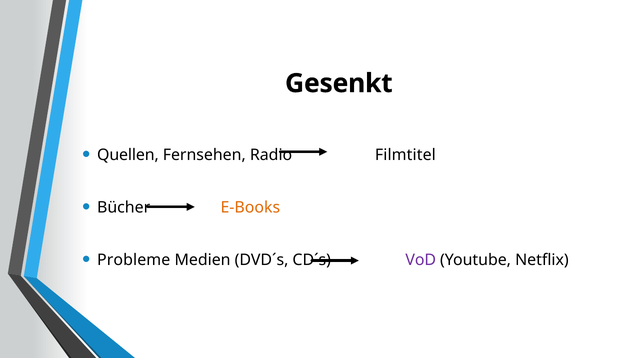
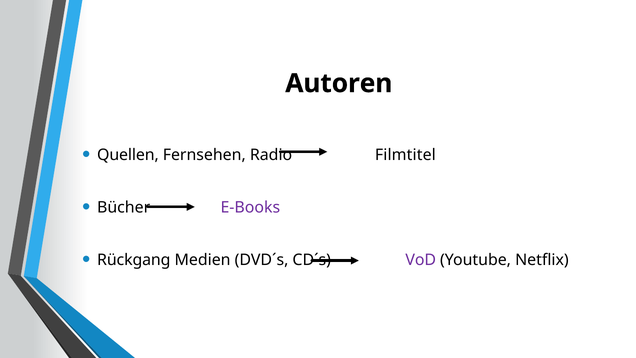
Gesenkt: Gesenkt -> Autoren (339, 83)
E-Books colour: orange -> purple (250, 207)
Probleme: Probleme -> Rückgang (134, 260)
